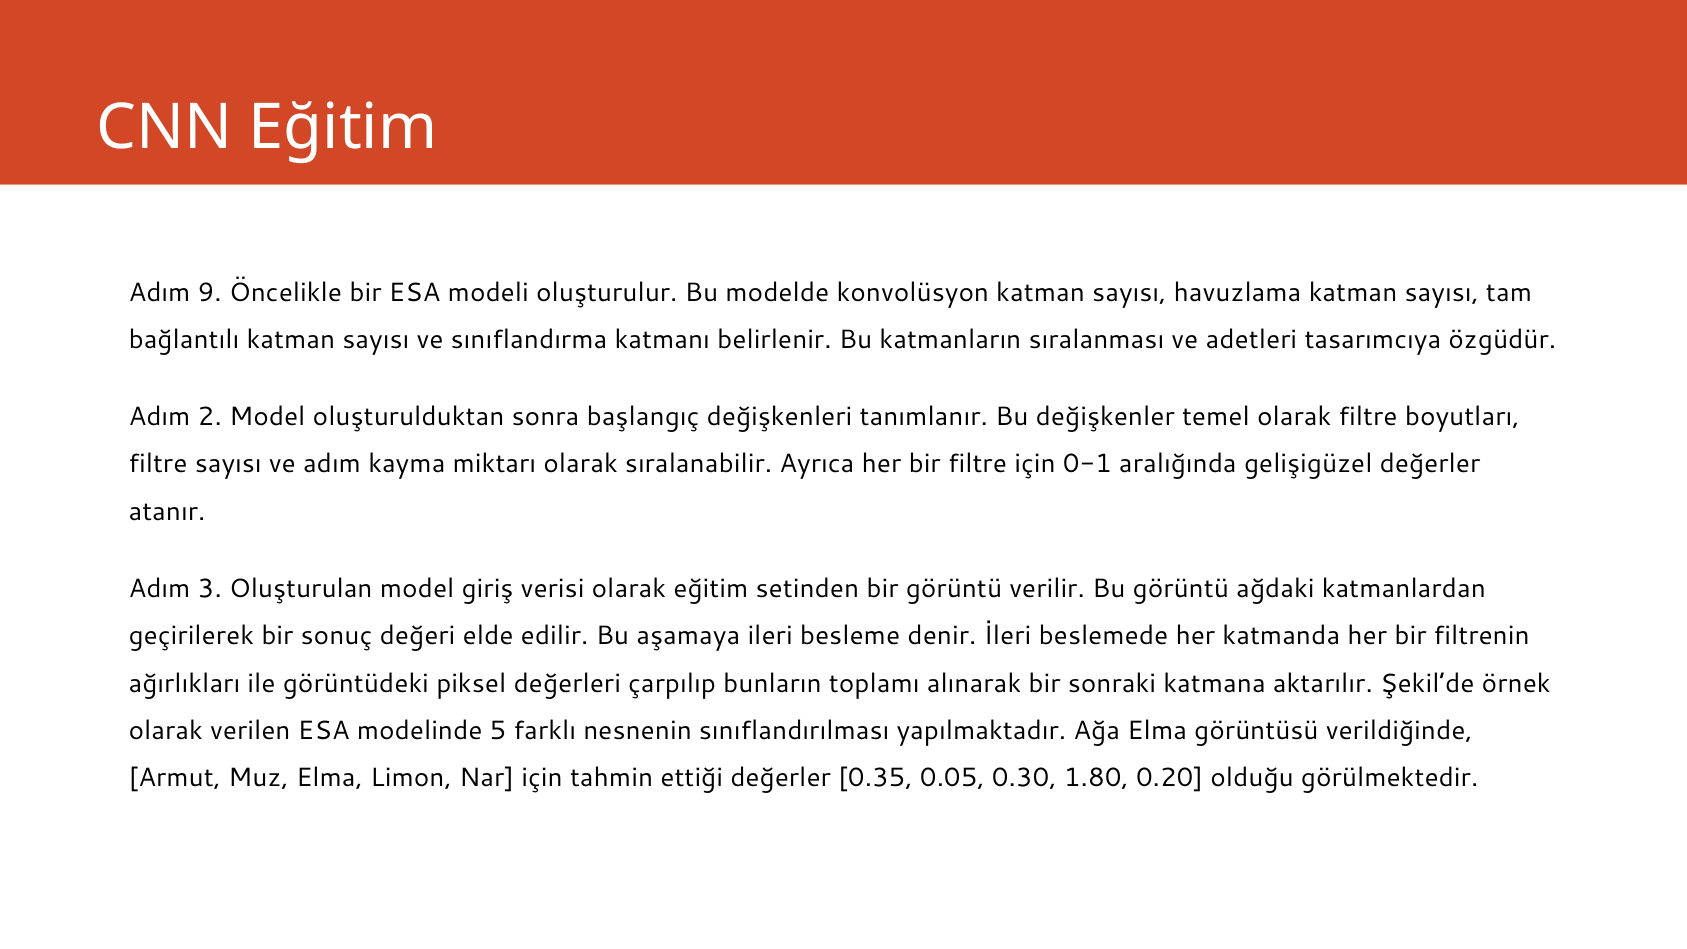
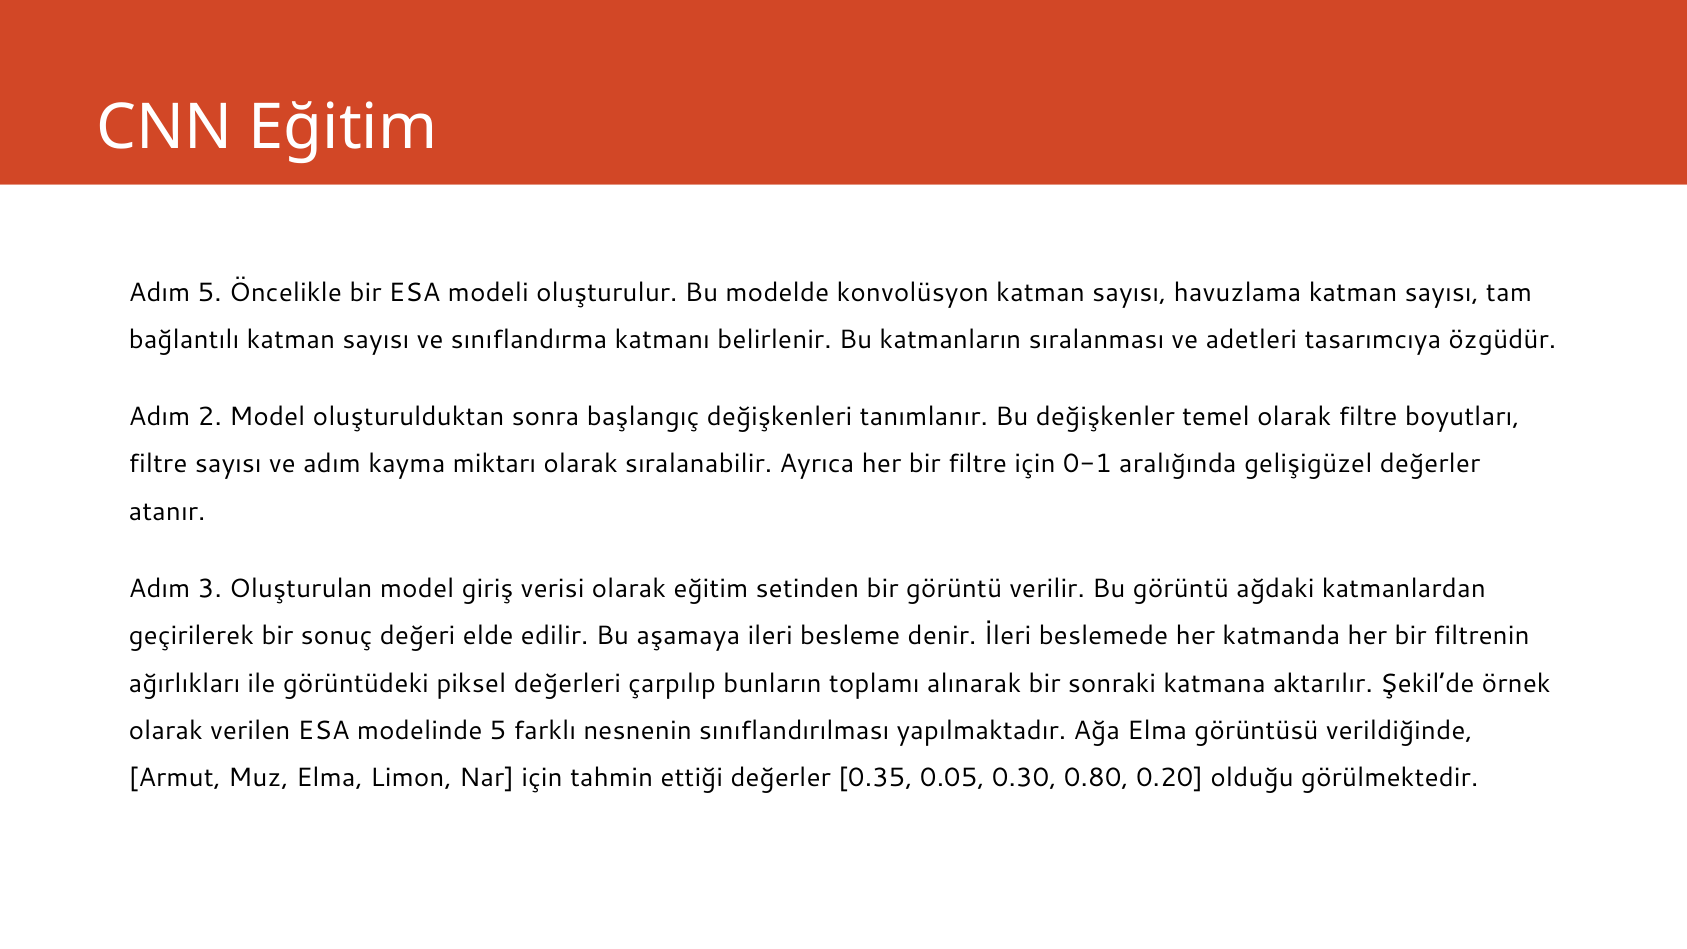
Adım 9: 9 -> 5 (210, 292)
1.80: 1.80 -> 0.80 (1096, 778)
